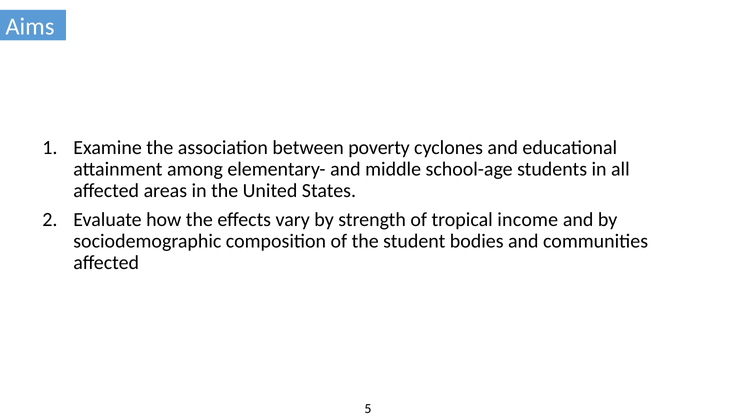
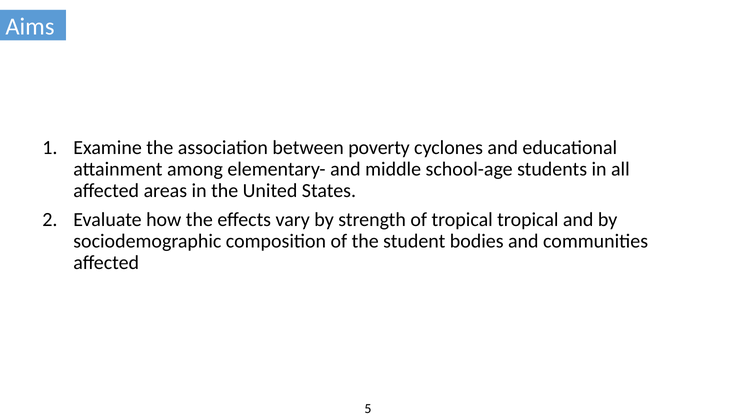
tropical income: income -> tropical (528, 220)
